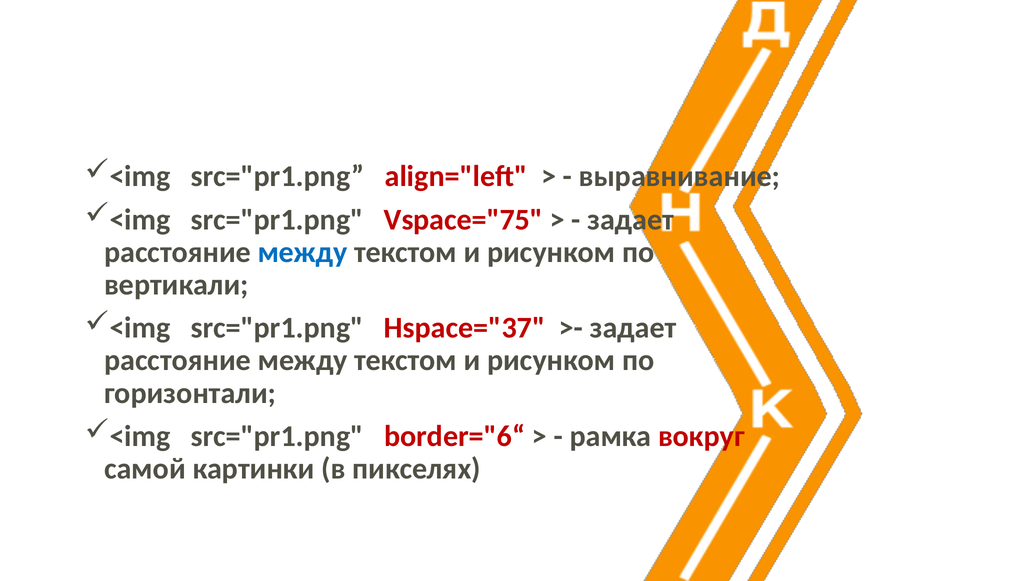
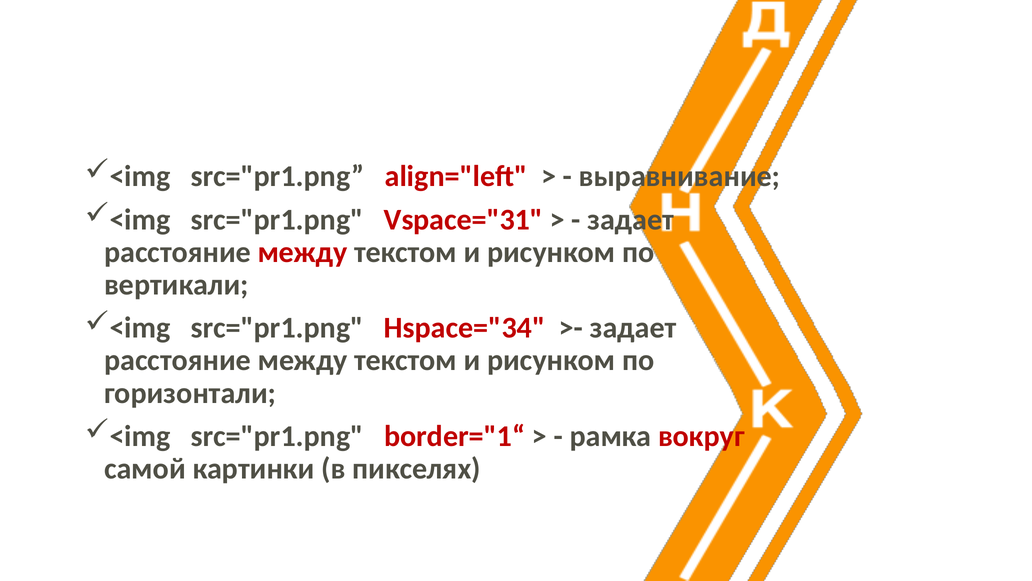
Vspace="75: Vspace="75 -> Vspace="31 (463, 219)
между colour: blue -> red (303, 252)
Hspace="37: Hspace="37 -> Hspace="34 (465, 328)
border="6“: border="6“ -> border="1“ (455, 436)
